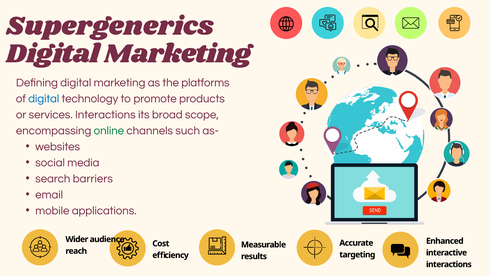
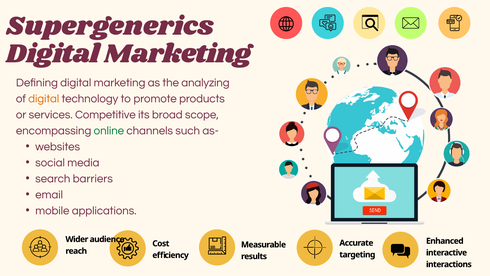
platforms: platforms -> analyzing (205, 83)
digital colour: blue -> orange (44, 99)
services Interactions: Interactions -> Competitive (105, 115)
